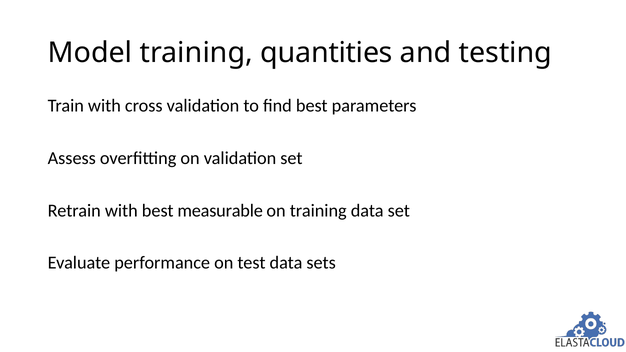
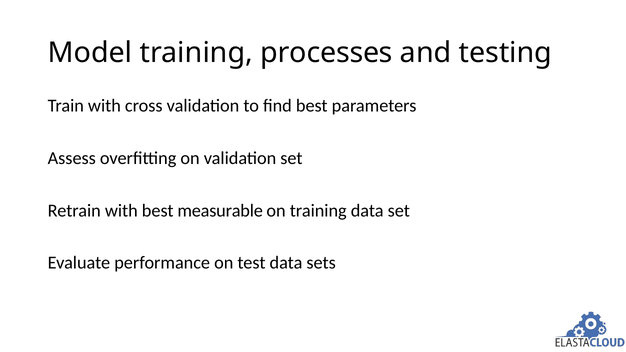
quantities: quantities -> processes (327, 53)
